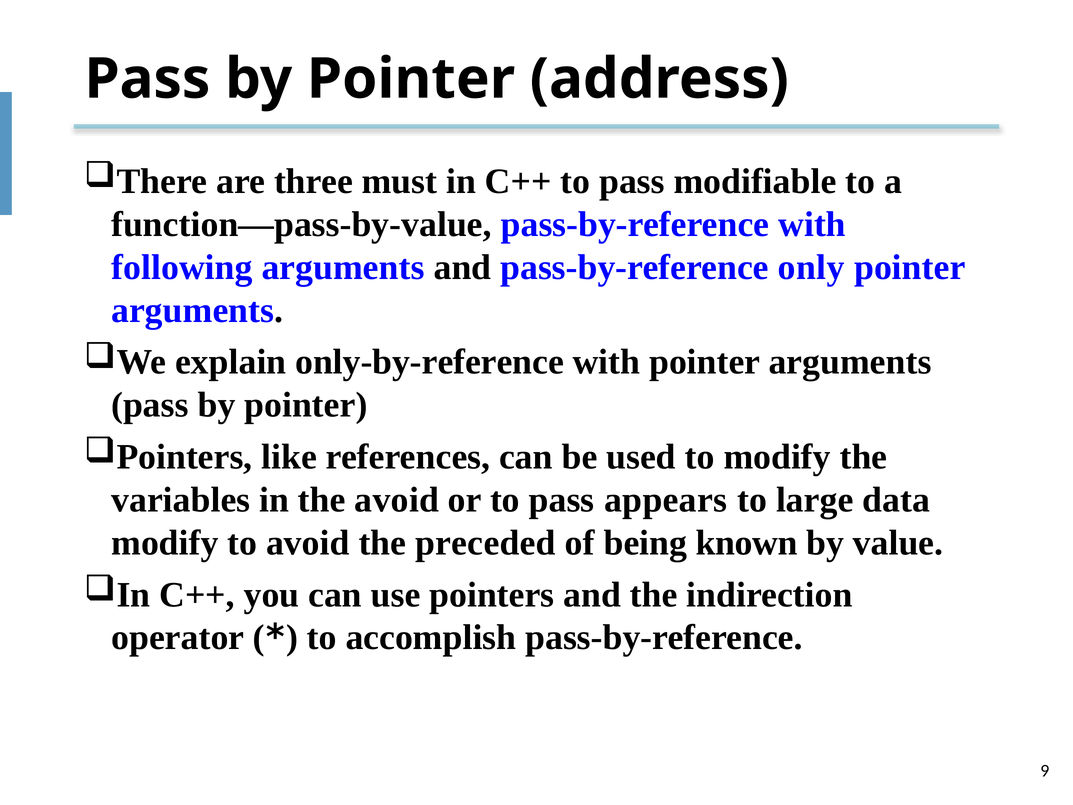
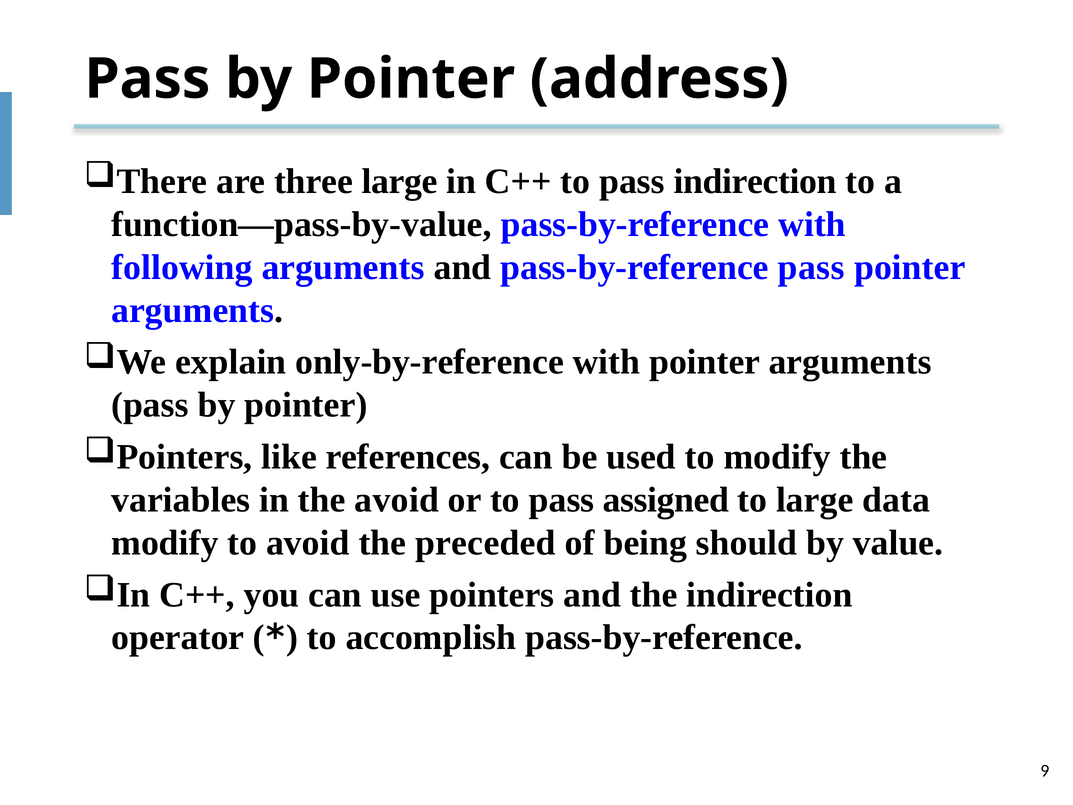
three must: must -> large (400, 181)
pass modifiable: modifiable -> indirection (755, 181)
pass-by-reference only: only -> pass (811, 267)
appears: appears -> assigned (666, 500)
known: known -> should (747, 543)
